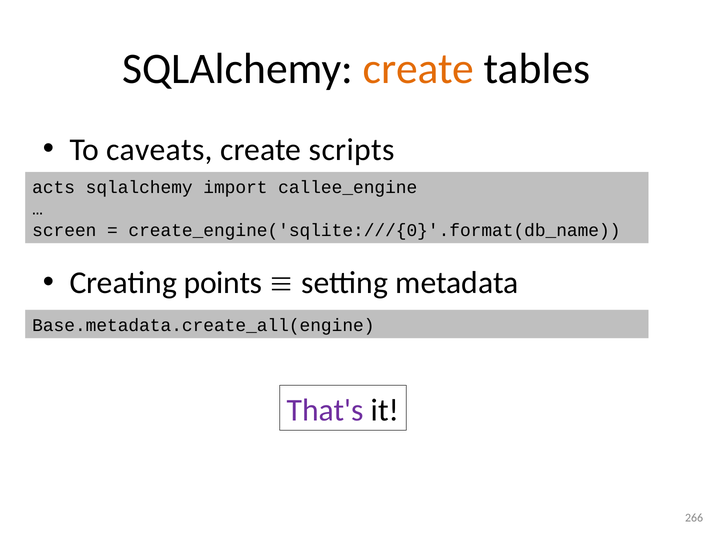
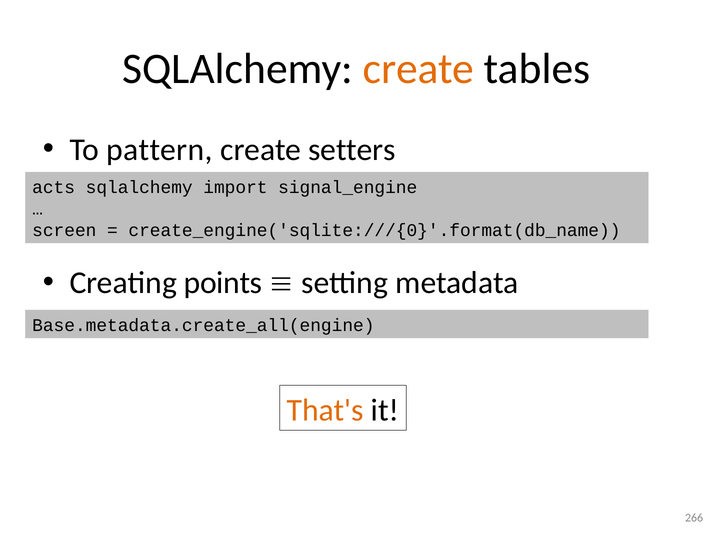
caveats: caveats -> pattern (159, 150)
scripts: scripts -> setters (352, 150)
callee_engine: callee_engine -> signal_engine (348, 187)
That's colour: purple -> orange (325, 410)
